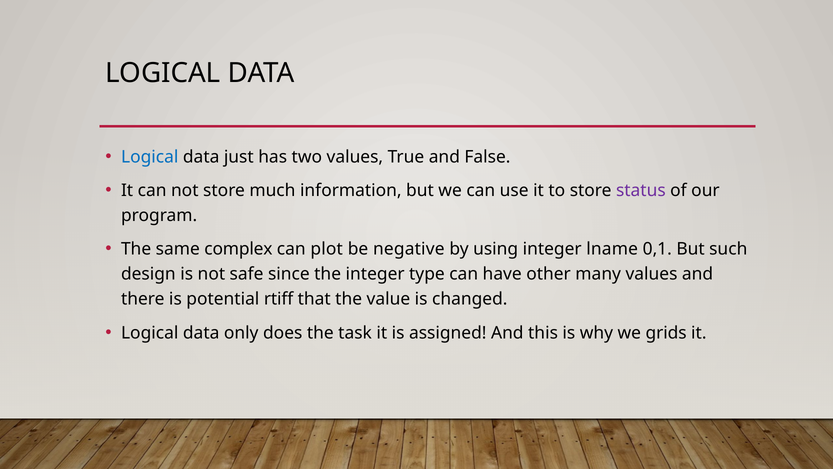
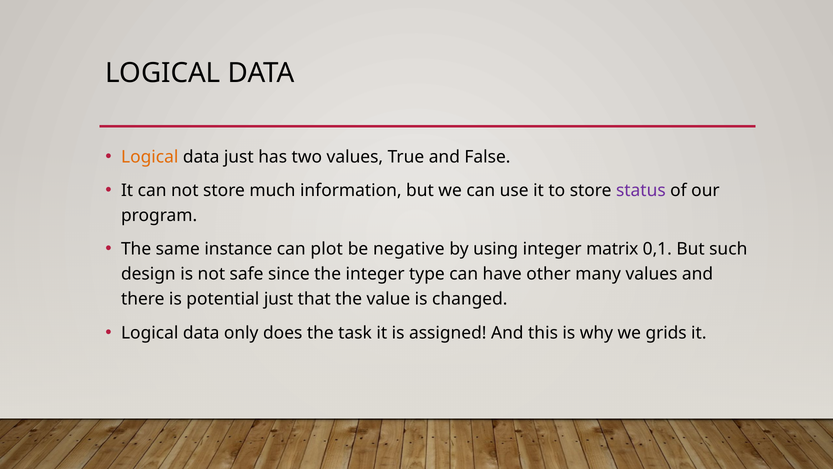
Logical colour: blue -> orange (150, 157)
complex: complex -> instance (238, 249)
lname: lname -> matrix (612, 249)
potential rtiff: rtiff -> just (279, 299)
